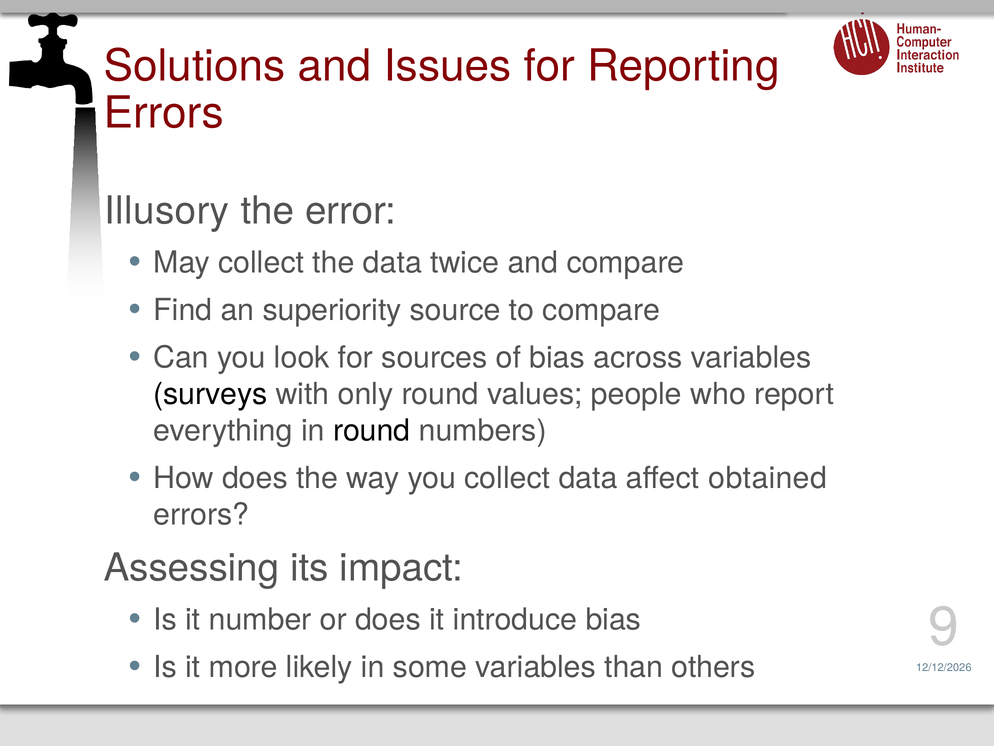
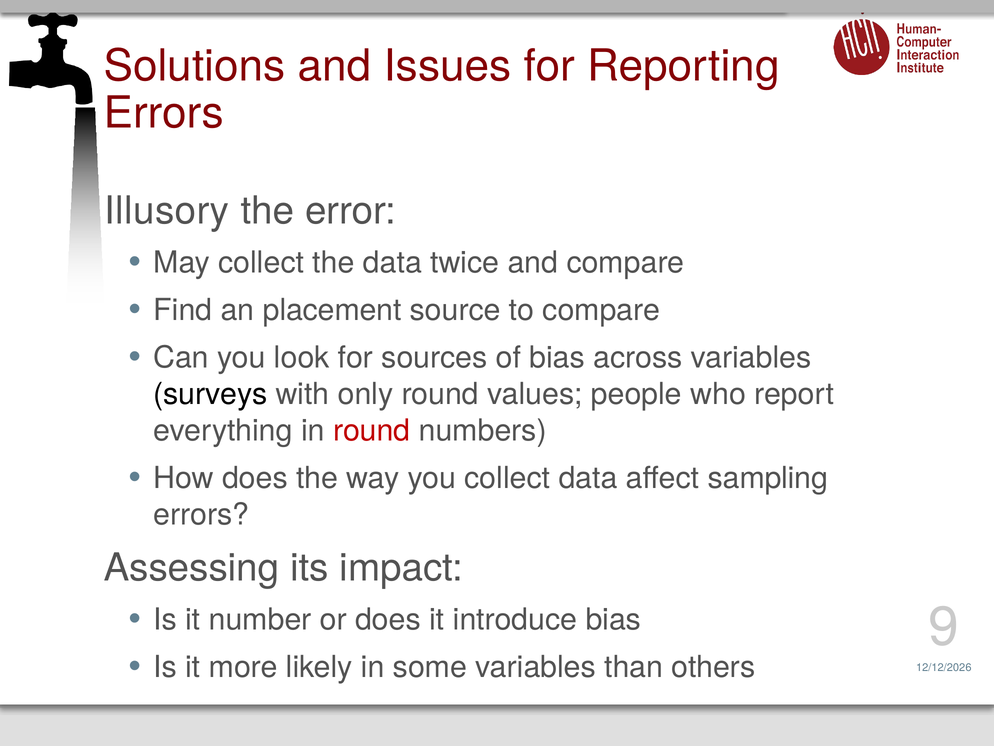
superiority: superiority -> placement (332, 310)
round colour: black -> red (372, 430)
obtained: obtained -> sampling (768, 478)
